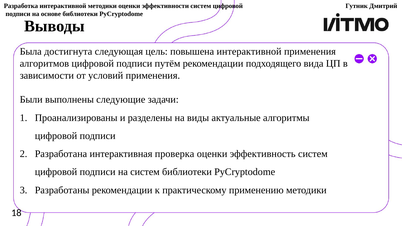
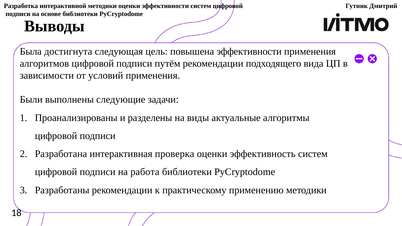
повышена интерактивной: интерактивной -> эффективности (249, 51)
на систем: систем -> работа (145, 172)
